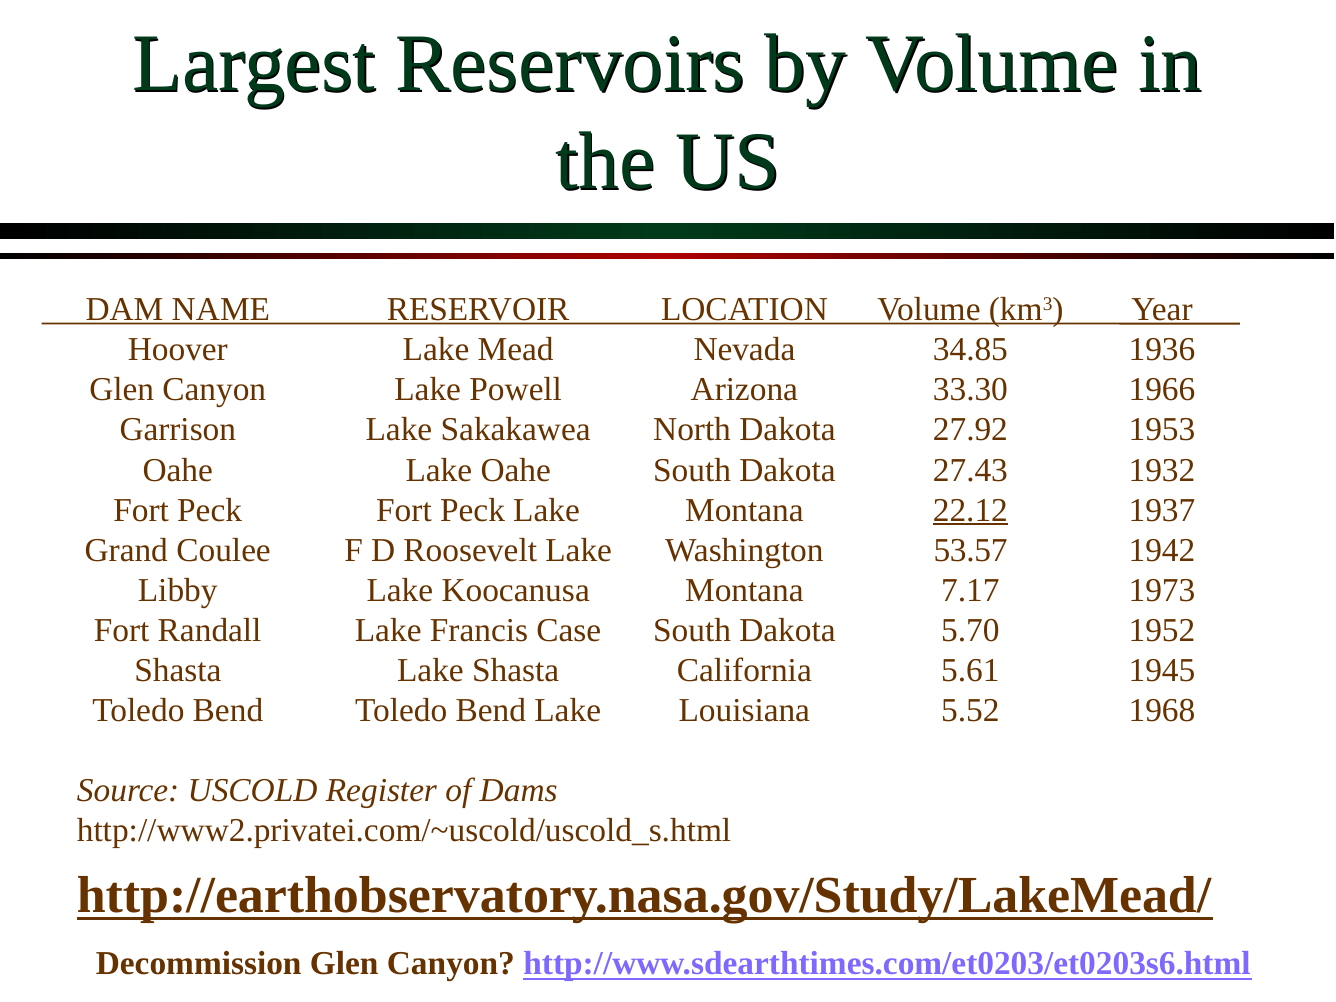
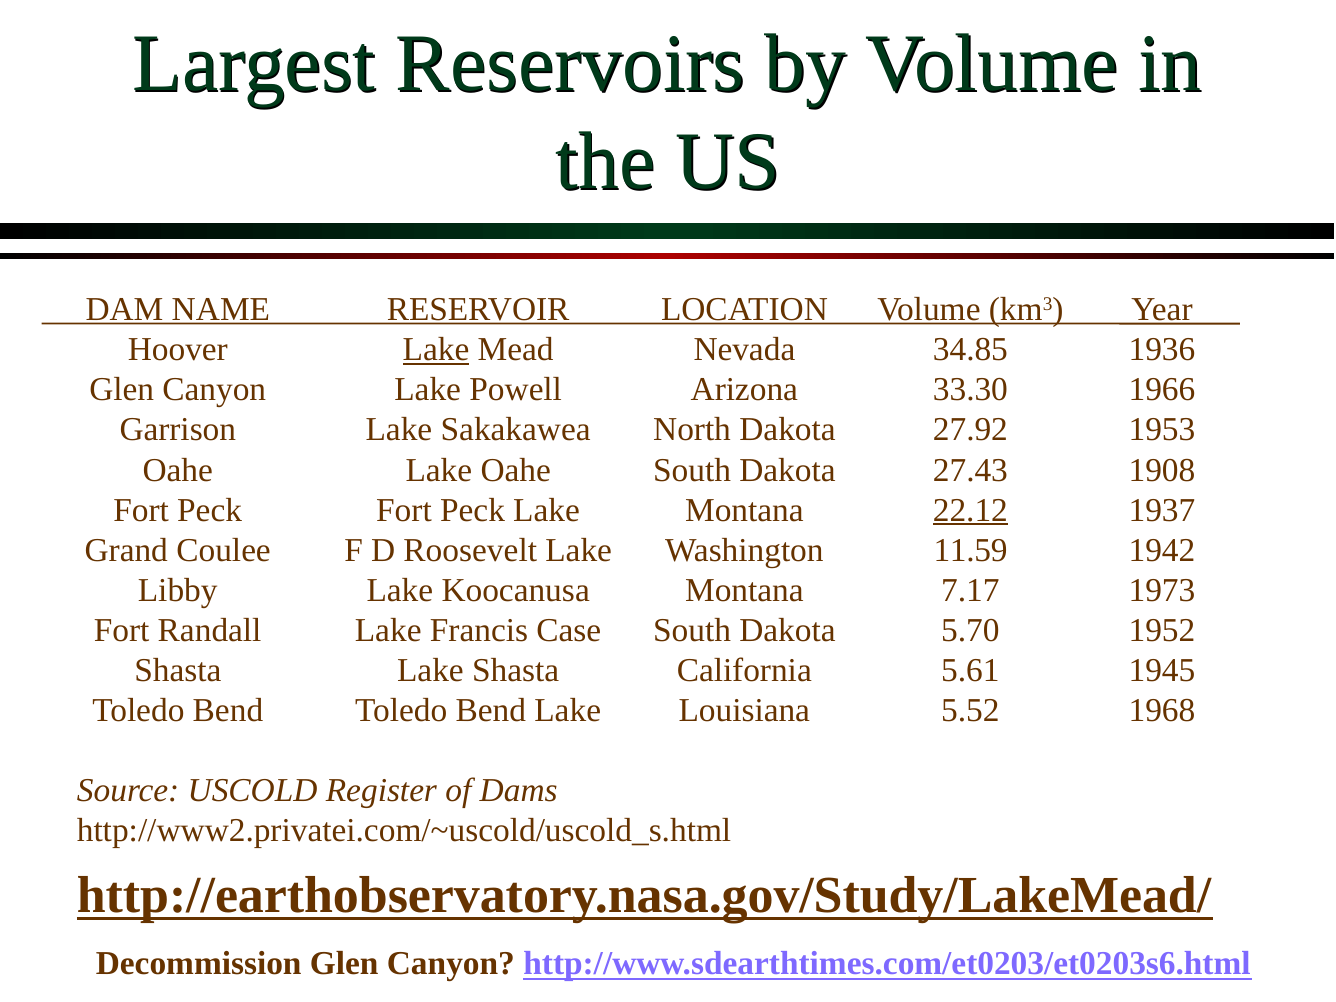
Lake underline: none -> present (436, 350)
1932: 1932 -> 1908 (1162, 470)
53.57: 53.57 -> 11.59 (971, 550)
